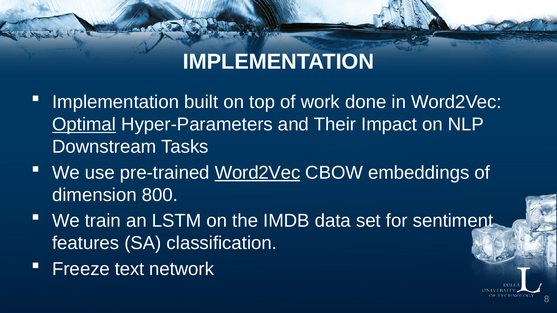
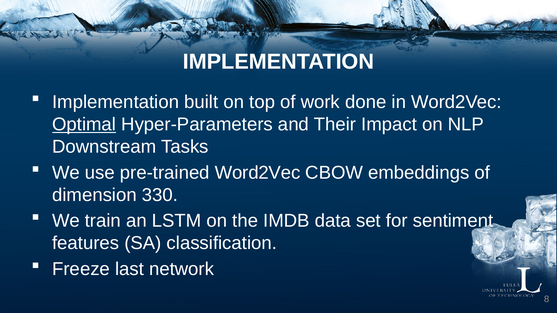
Word2Vec underline: present -> none (258, 173)
800: 800 -> 330 (160, 195)
text: text -> last (130, 269)
